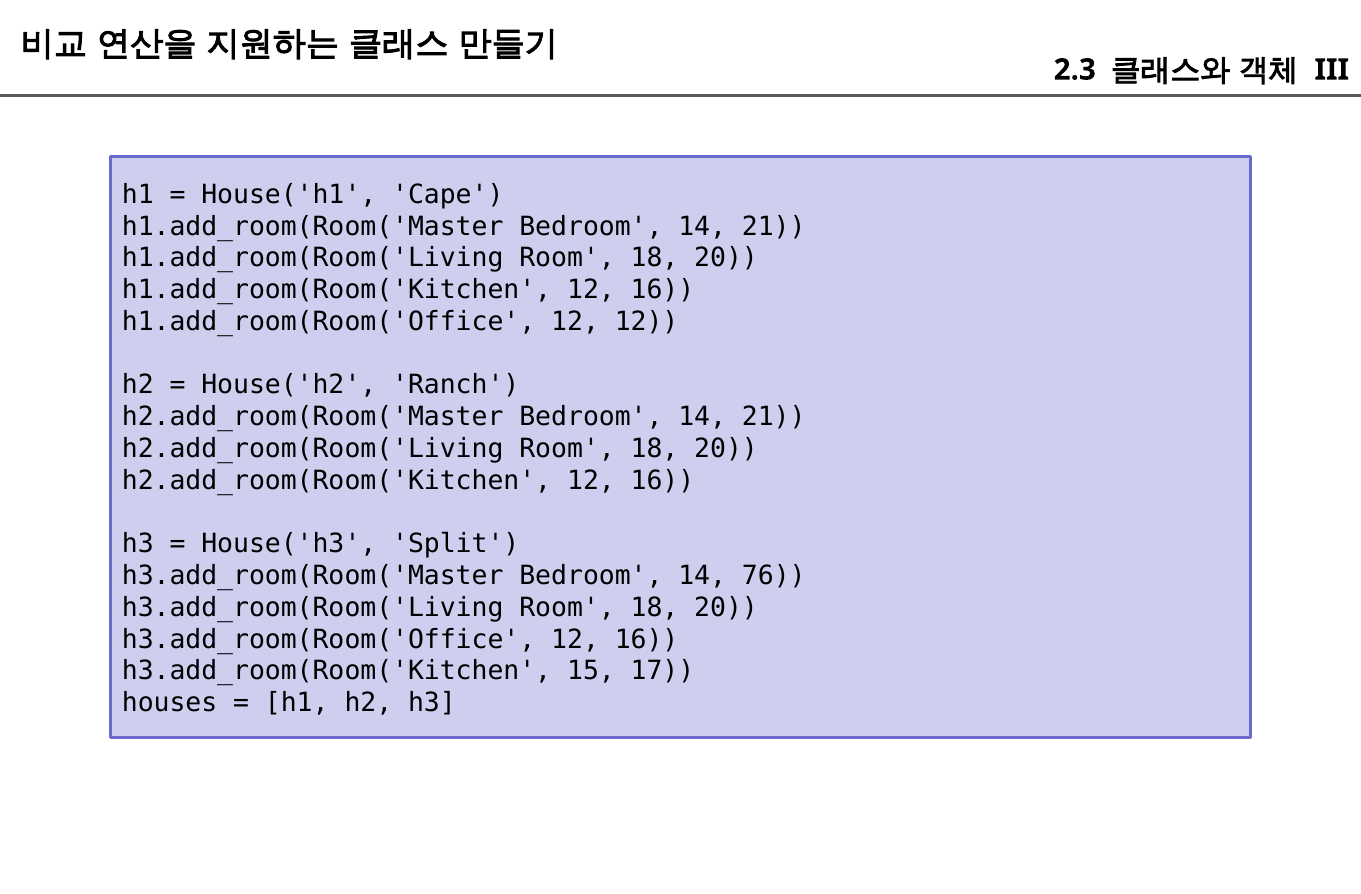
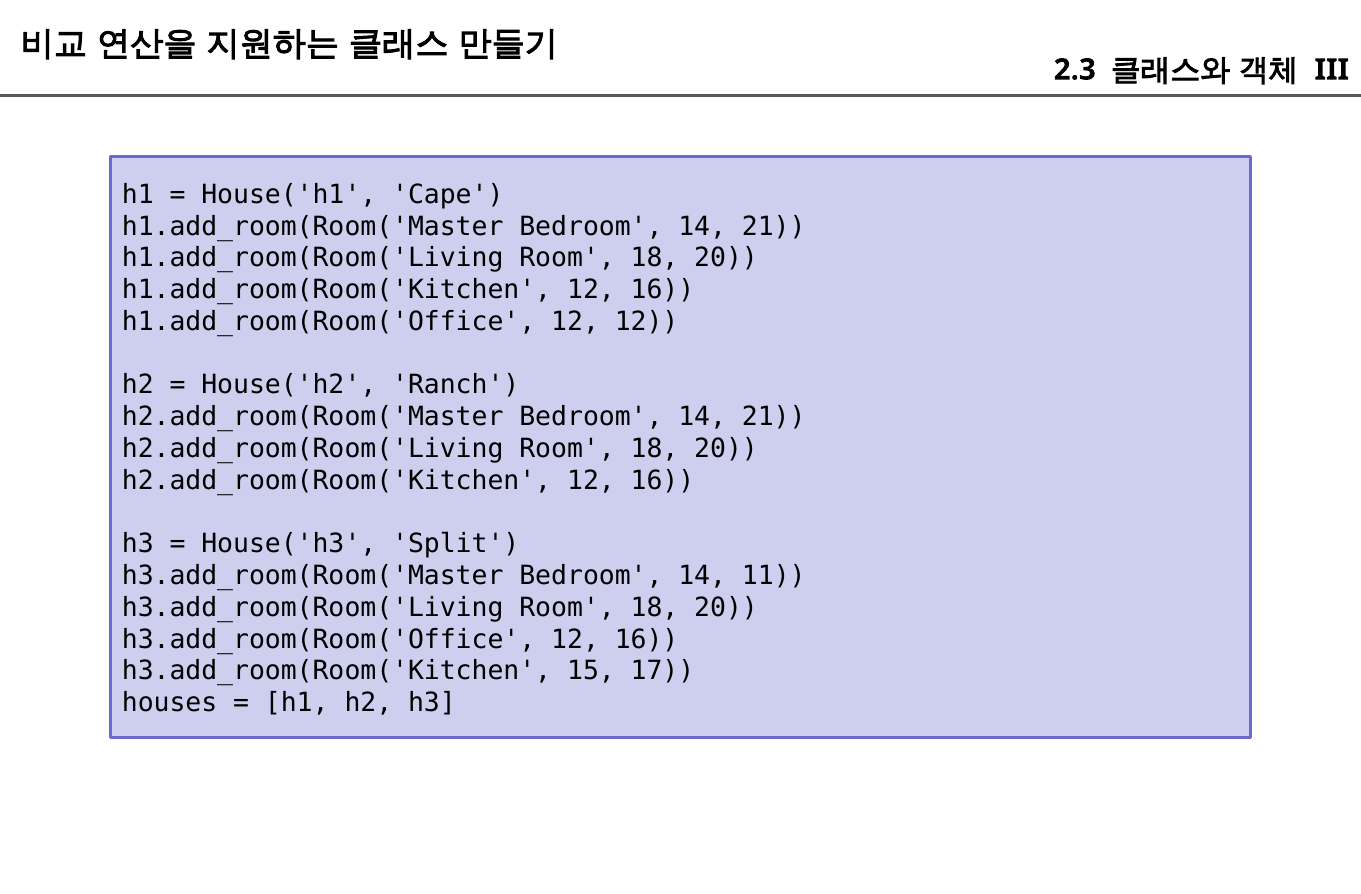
76: 76 -> 11 (774, 576)
